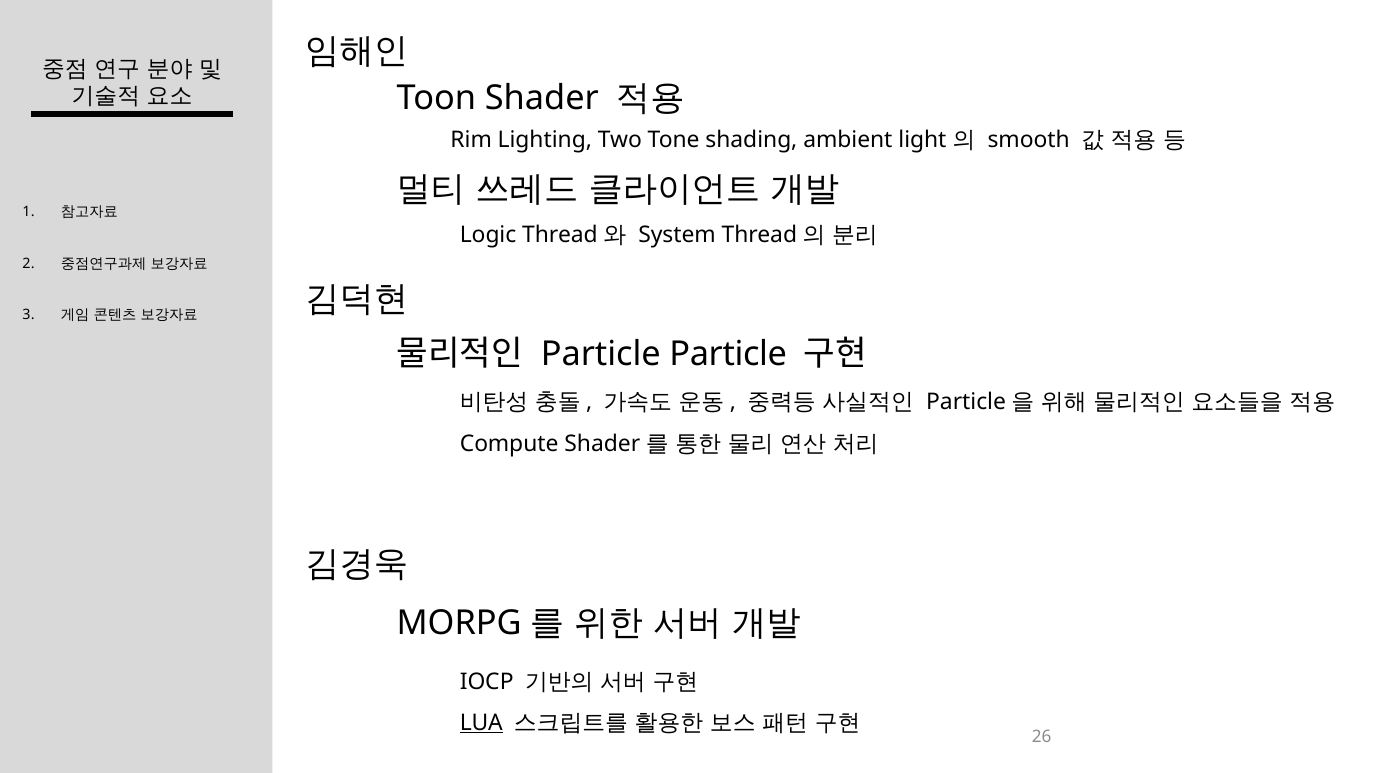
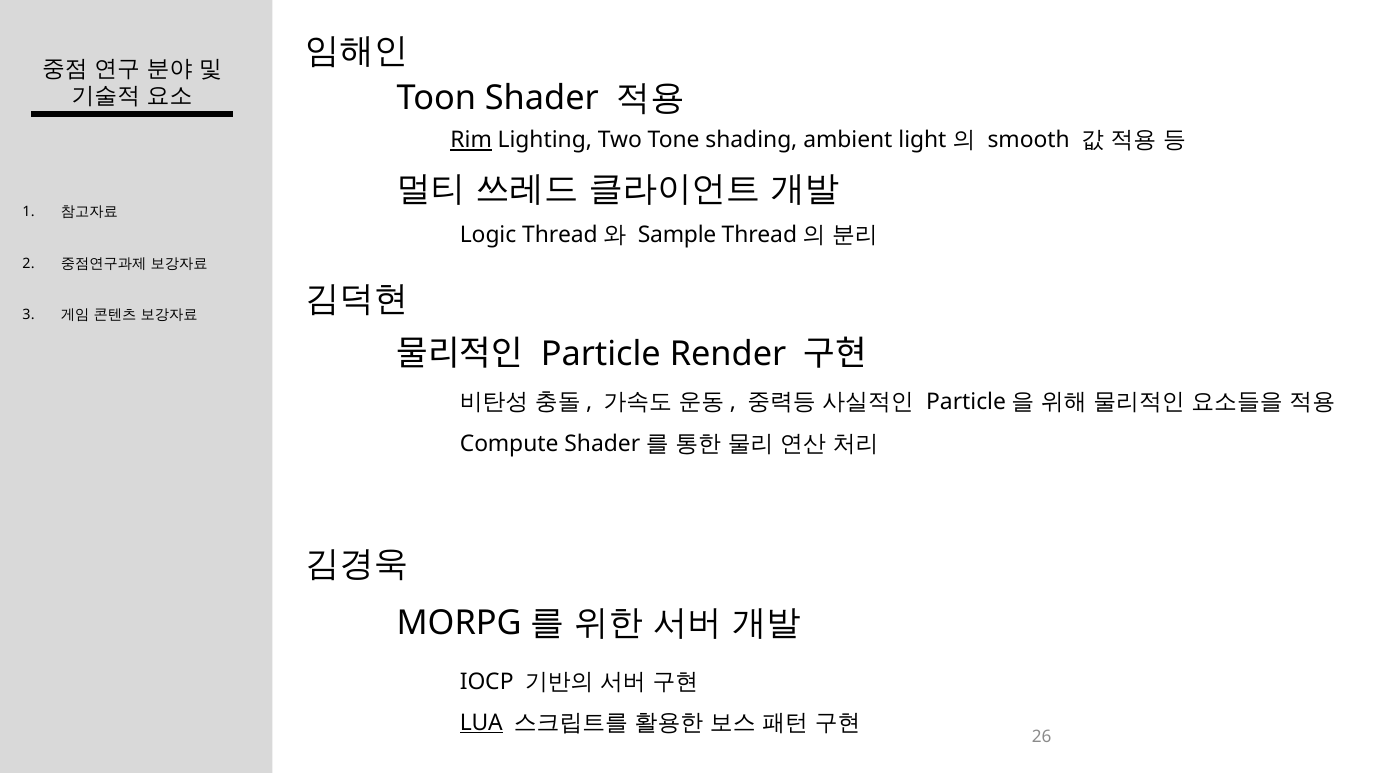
Rim underline: none -> present (471, 140)
System: System -> Sample (677, 235)
Particle Particle: Particle -> Render (728, 354)
